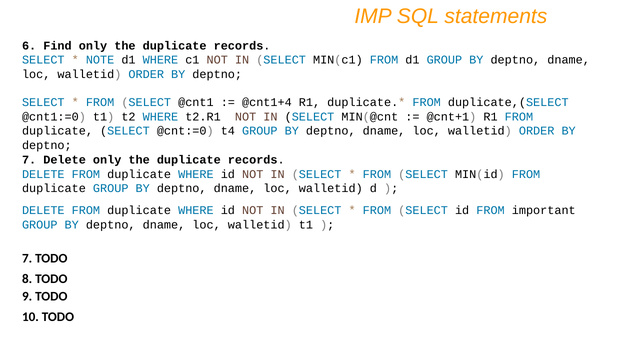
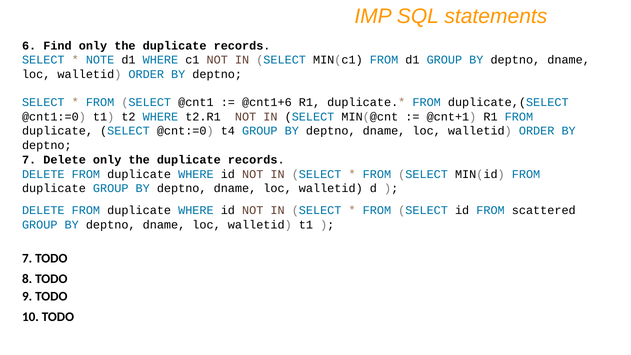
@cnt1+4: @cnt1+4 -> @cnt1+6 (267, 103)
important: important -> scattered (544, 210)
